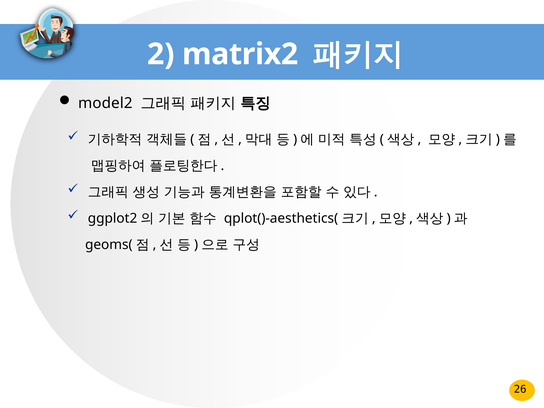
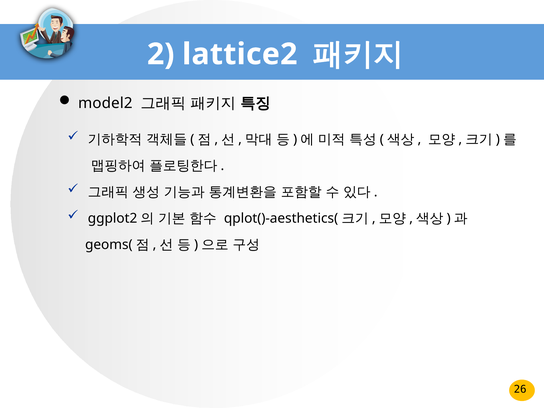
matrix2: matrix2 -> lattice2 (240, 54)
